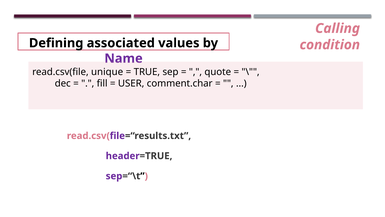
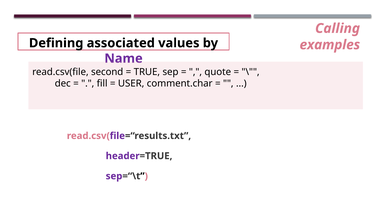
condition: condition -> examples (330, 45)
unique: unique -> second (107, 72)
